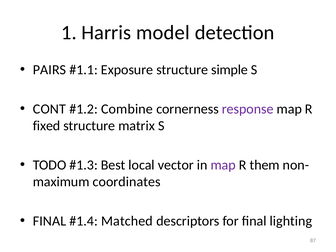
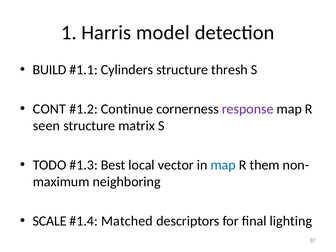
PAIRS: PAIRS -> BUILD (50, 70)
Exposure: Exposure -> Cylinders (127, 70)
simple: simple -> thresh (230, 70)
Combine: Combine -> Continue (127, 109)
fixed: fixed -> seen (46, 126)
map colour: purple -> blue (223, 165)
coordinates: coordinates -> neighboring (127, 182)
FINAL: FINAL -> SCALE (50, 221)
